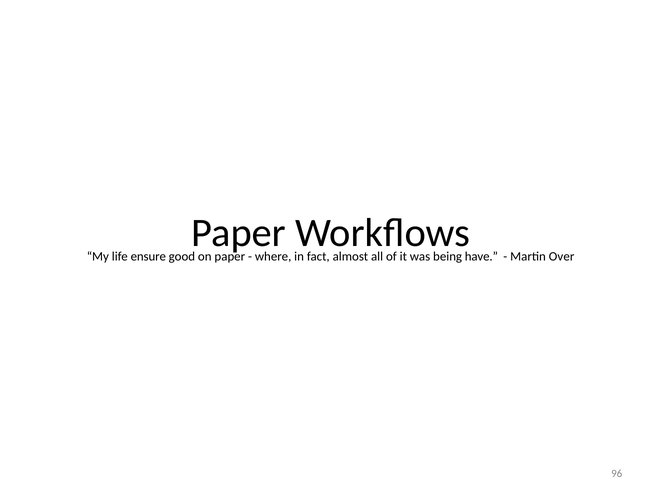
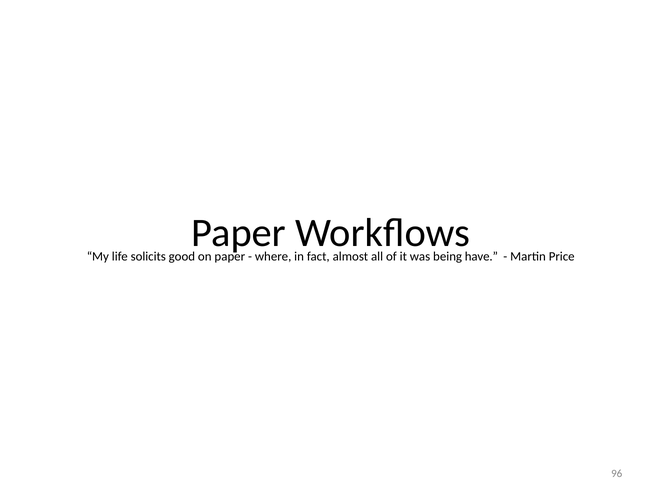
ensure: ensure -> solicits (148, 257)
Over: Over -> Price (562, 257)
